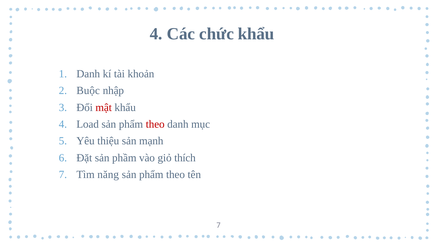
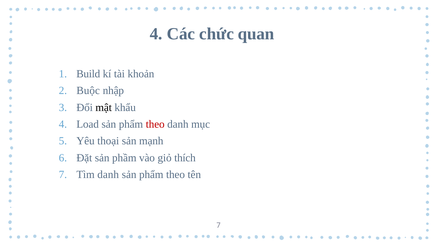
chức khẩu: khẩu -> quan (256, 34)
Danh: Danh -> Build (88, 74)
mật colour: red -> black (104, 107)
thiệu: thiệu -> thoại (108, 141)
Tìm năng: năng -> danh (108, 174)
